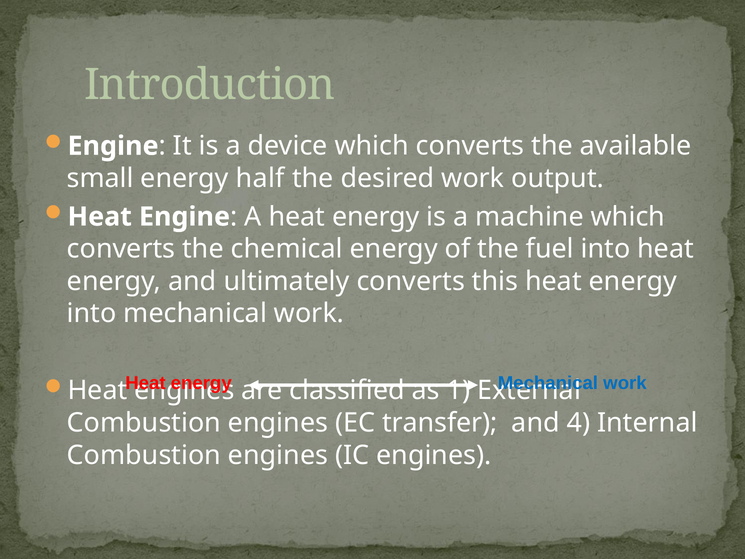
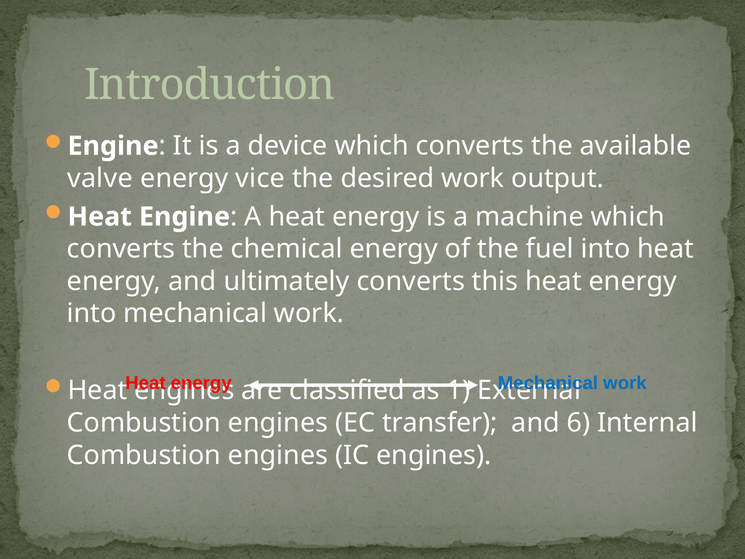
small: small -> valve (100, 178)
half: half -> vice (260, 178)
4: 4 -> 6 (578, 423)
